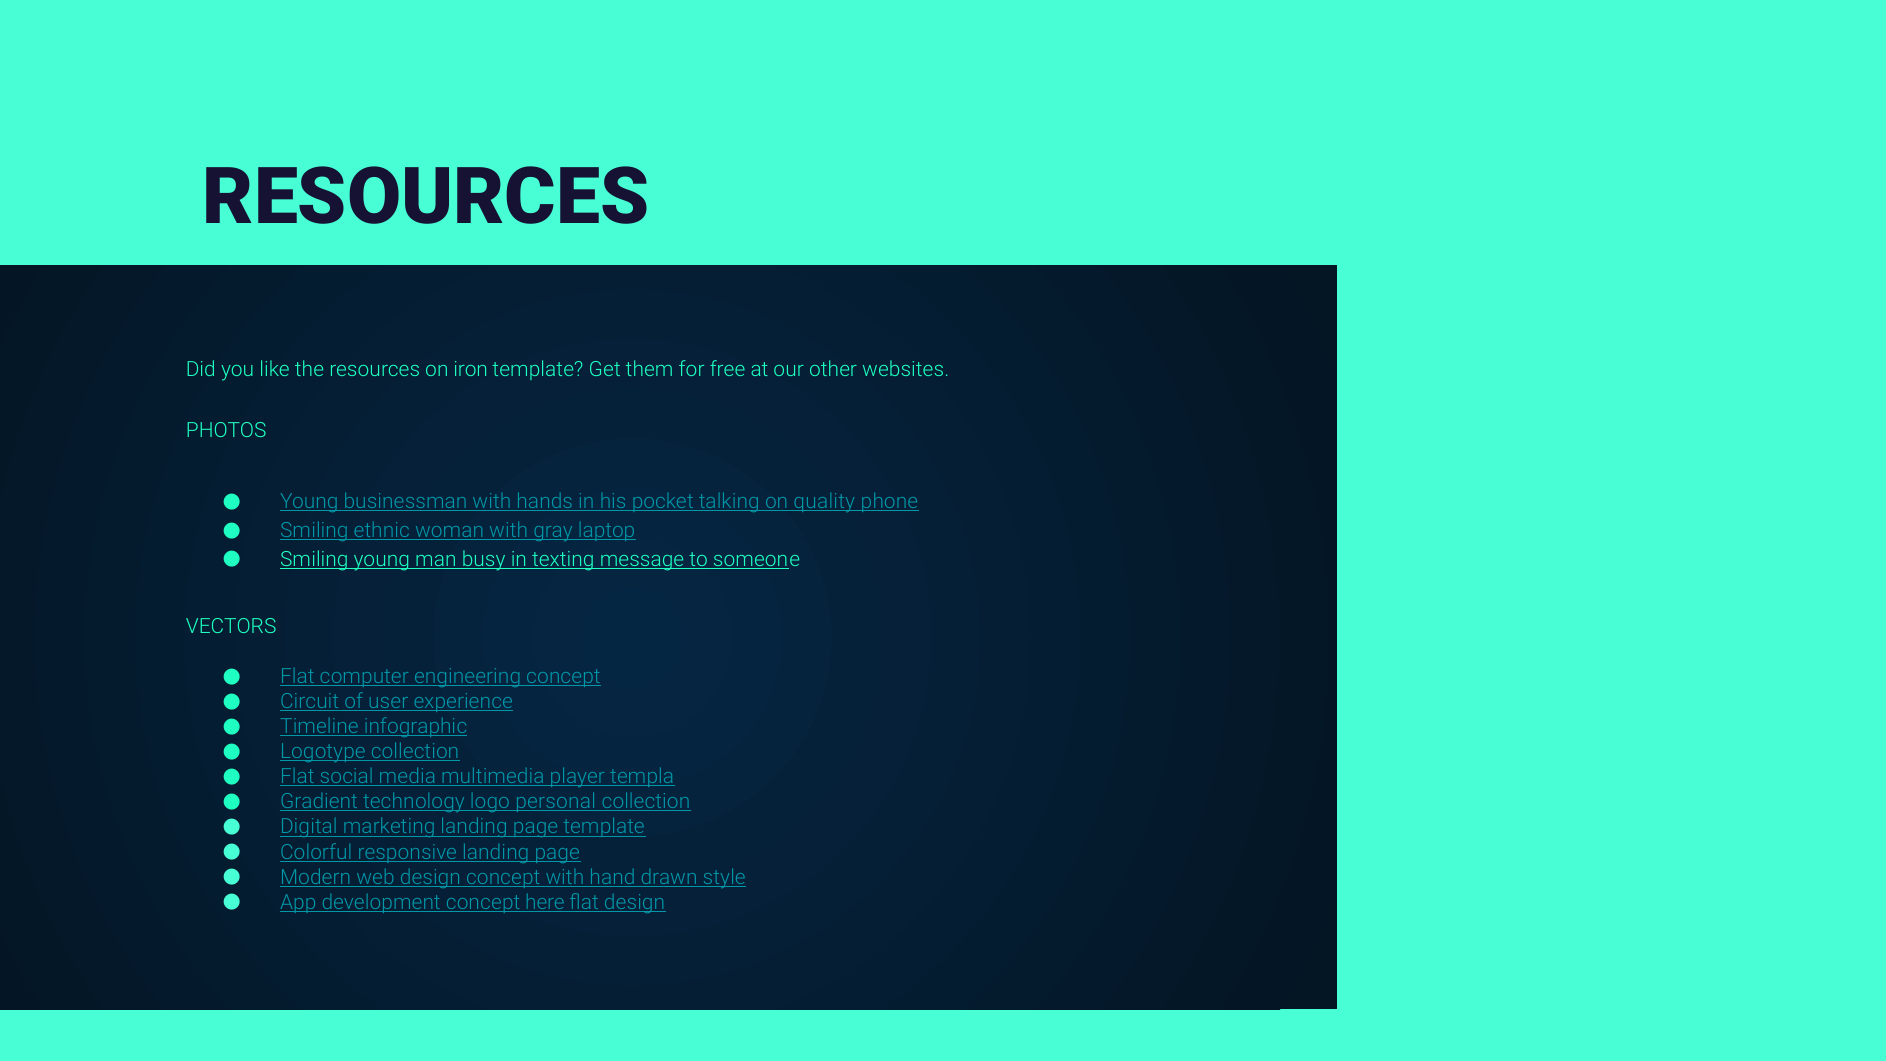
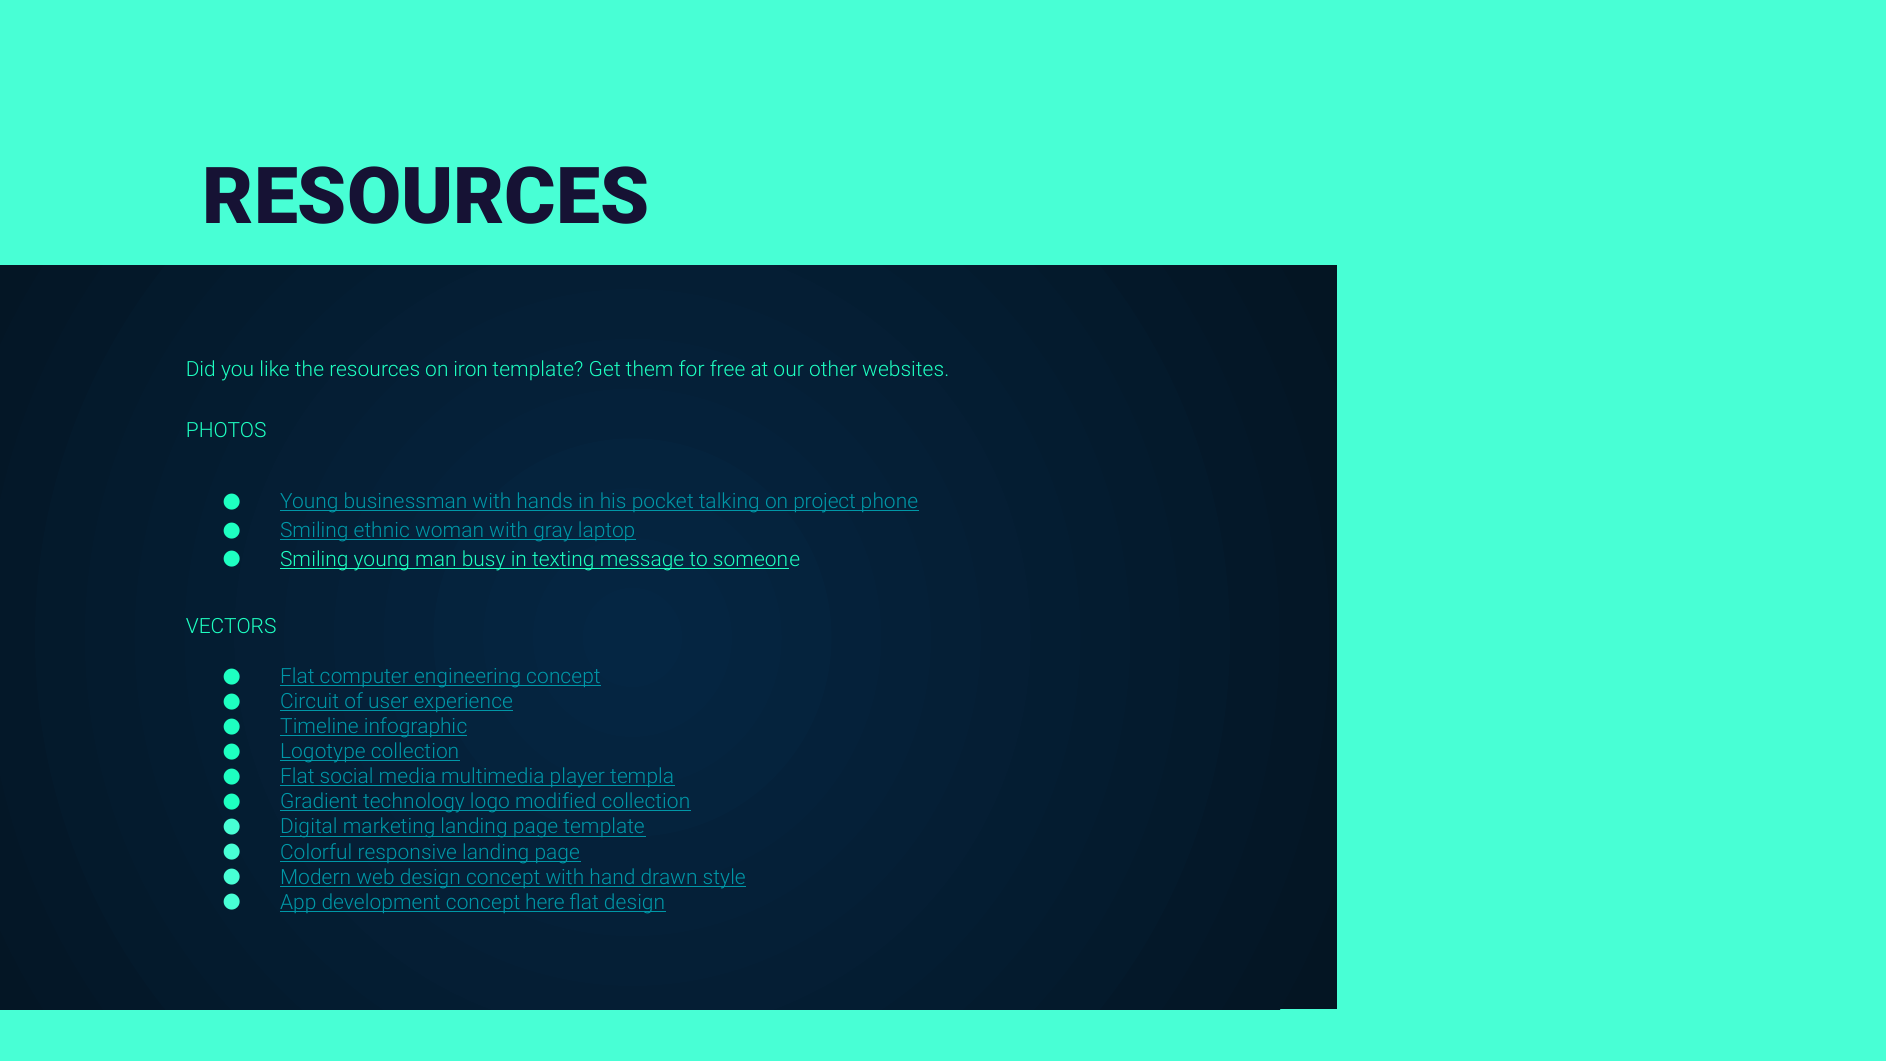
quality: quality -> project (825, 502)
personal: personal -> modified (556, 802)
